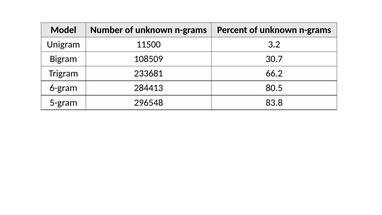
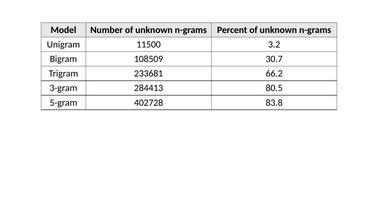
6-gram: 6-gram -> 3-gram (63, 88)
296548: 296548 -> 402728 (149, 103)
